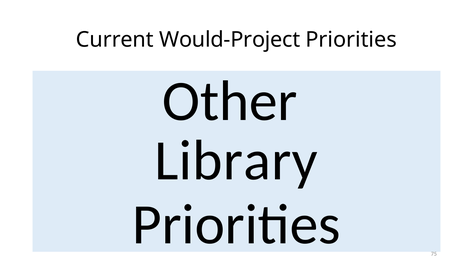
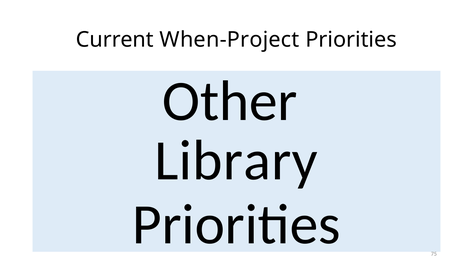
Would-Project: Would-Project -> When-Project (230, 40)
